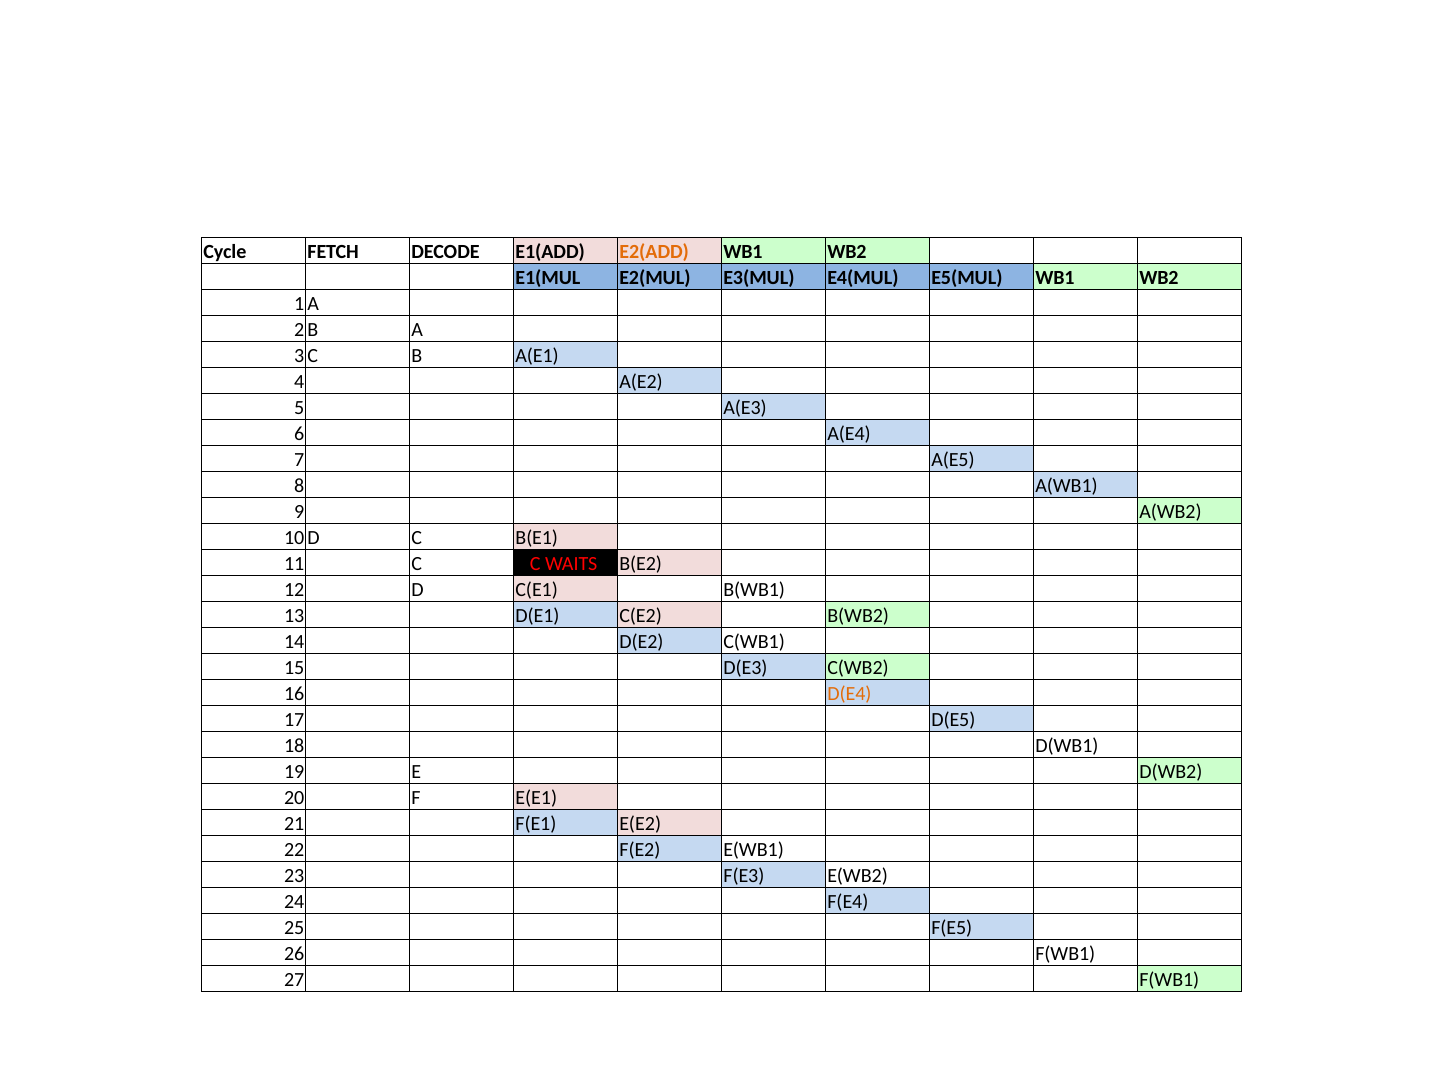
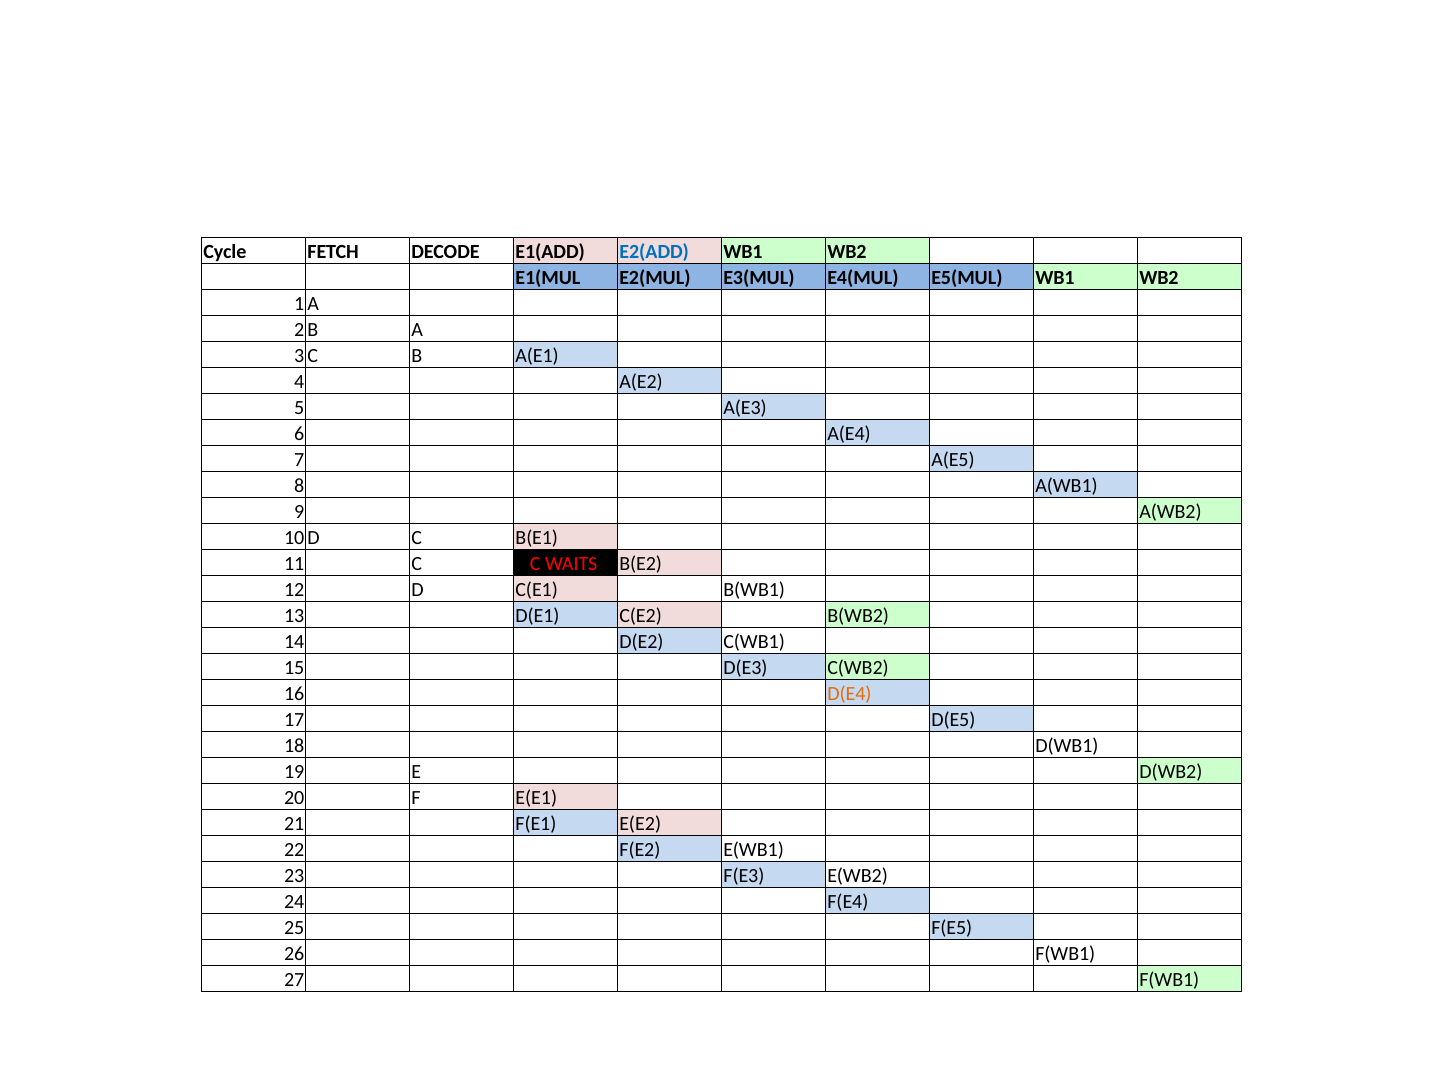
E2(ADD colour: orange -> blue (654, 252)
